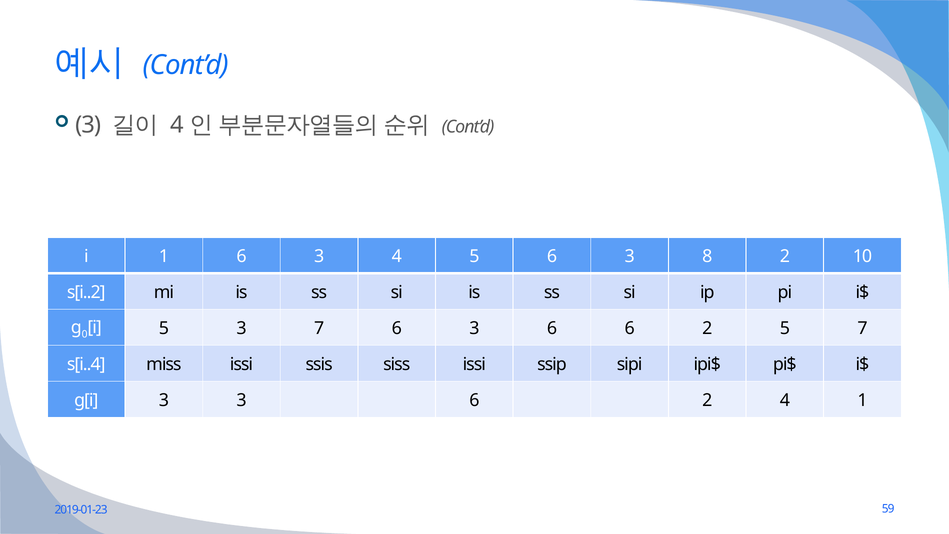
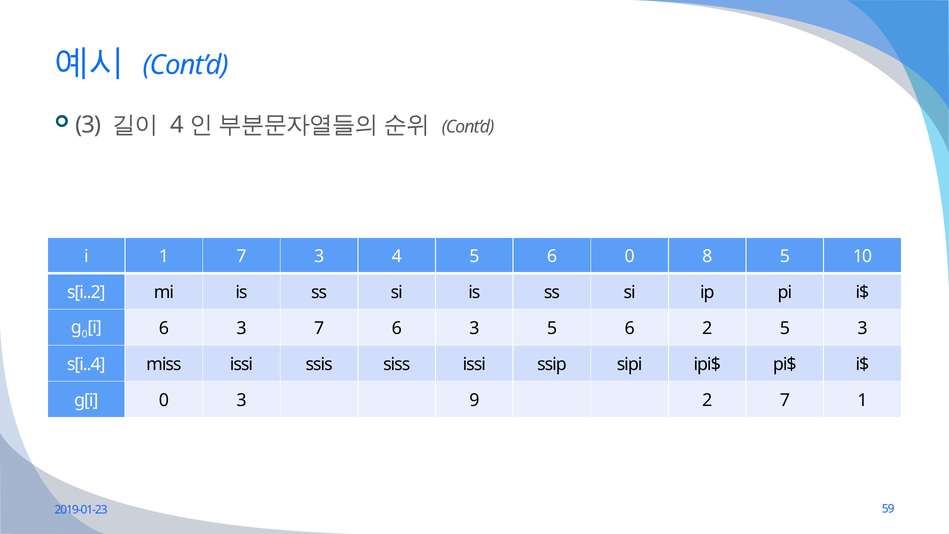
1 6: 6 -> 7 (242, 256)
5 6 3: 3 -> 0 (630, 256)
8 2: 2 -> 5 (785, 256)
i 5: 5 -> 6 (164, 328)
6 3 6: 6 -> 5 (552, 328)
5 7: 7 -> 3 (862, 328)
g[i 3: 3 -> 0 (164, 400)
6: 6 -> 9 (474, 400)
2 4: 4 -> 7 (785, 400)
